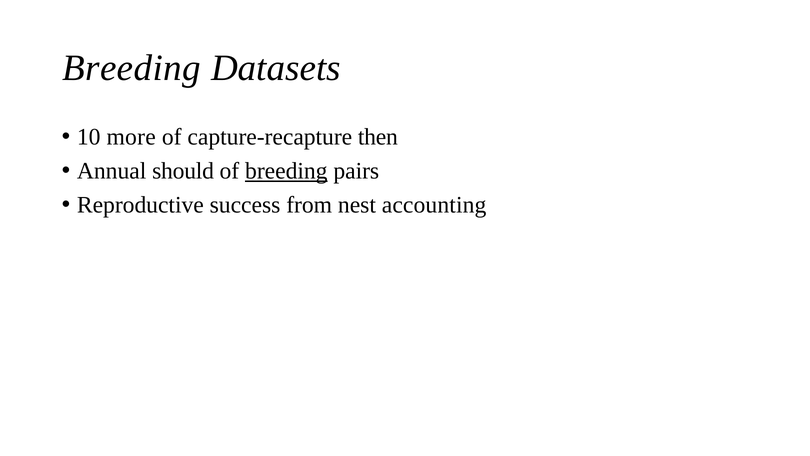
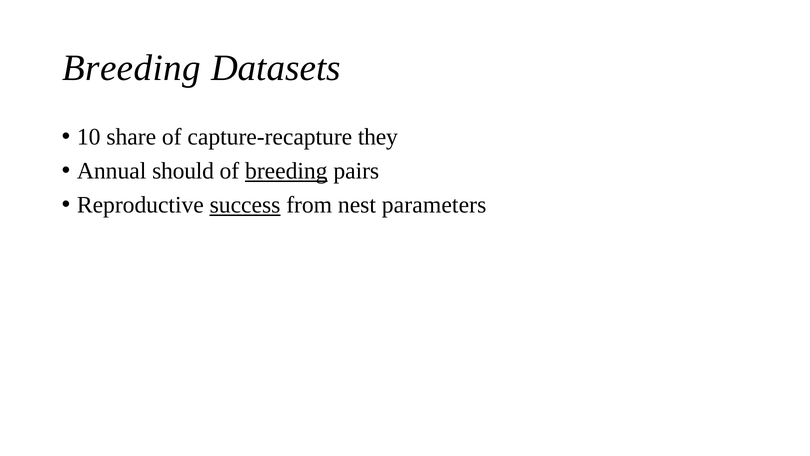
more: more -> share (131, 137)
then: then -> they (378, 137)
success underline: none -> present (245, 205)
accounting: accounting -> parameters (434, 205)
